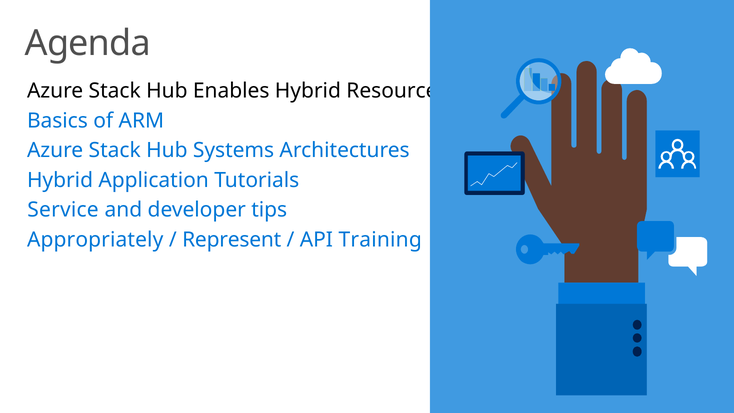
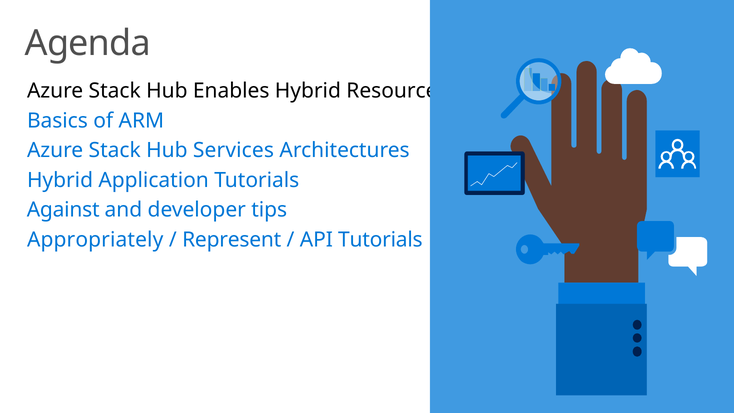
Systems: Systems -> Services (233, 150)
Service: Service -> Against (63, 210)
API Training: Training -> Tutorials (380, 239)
